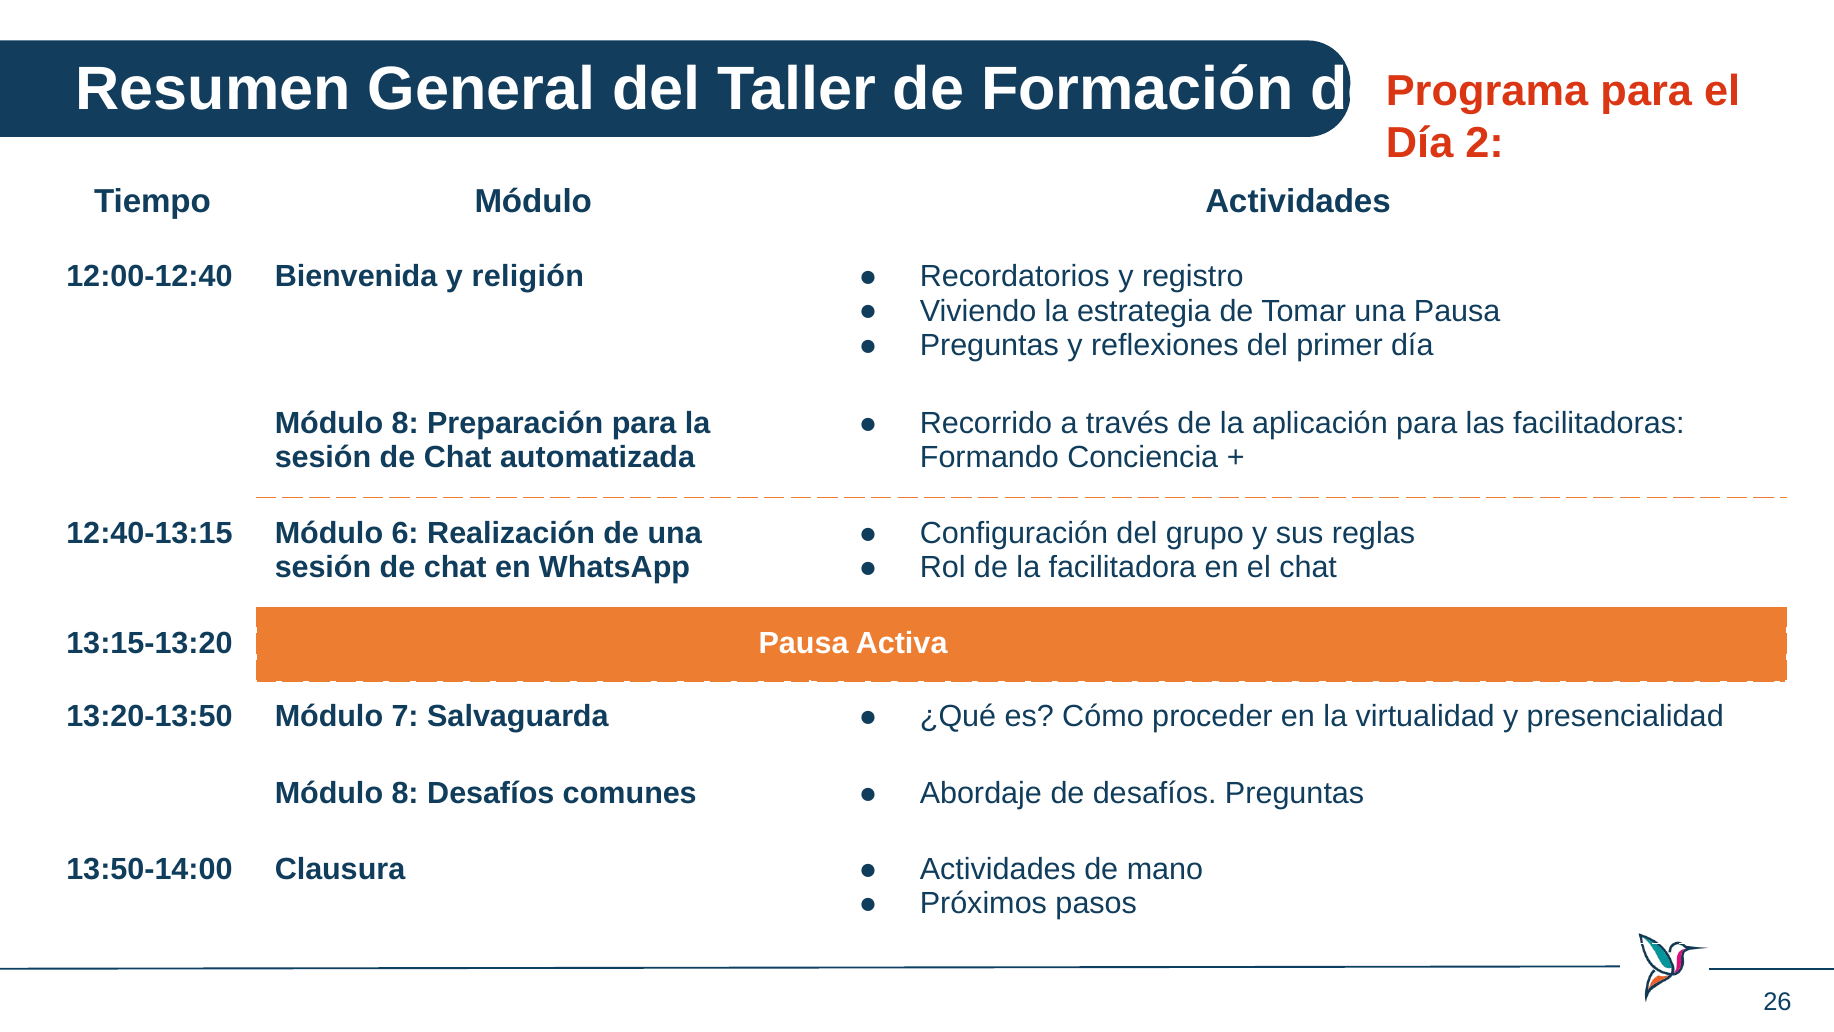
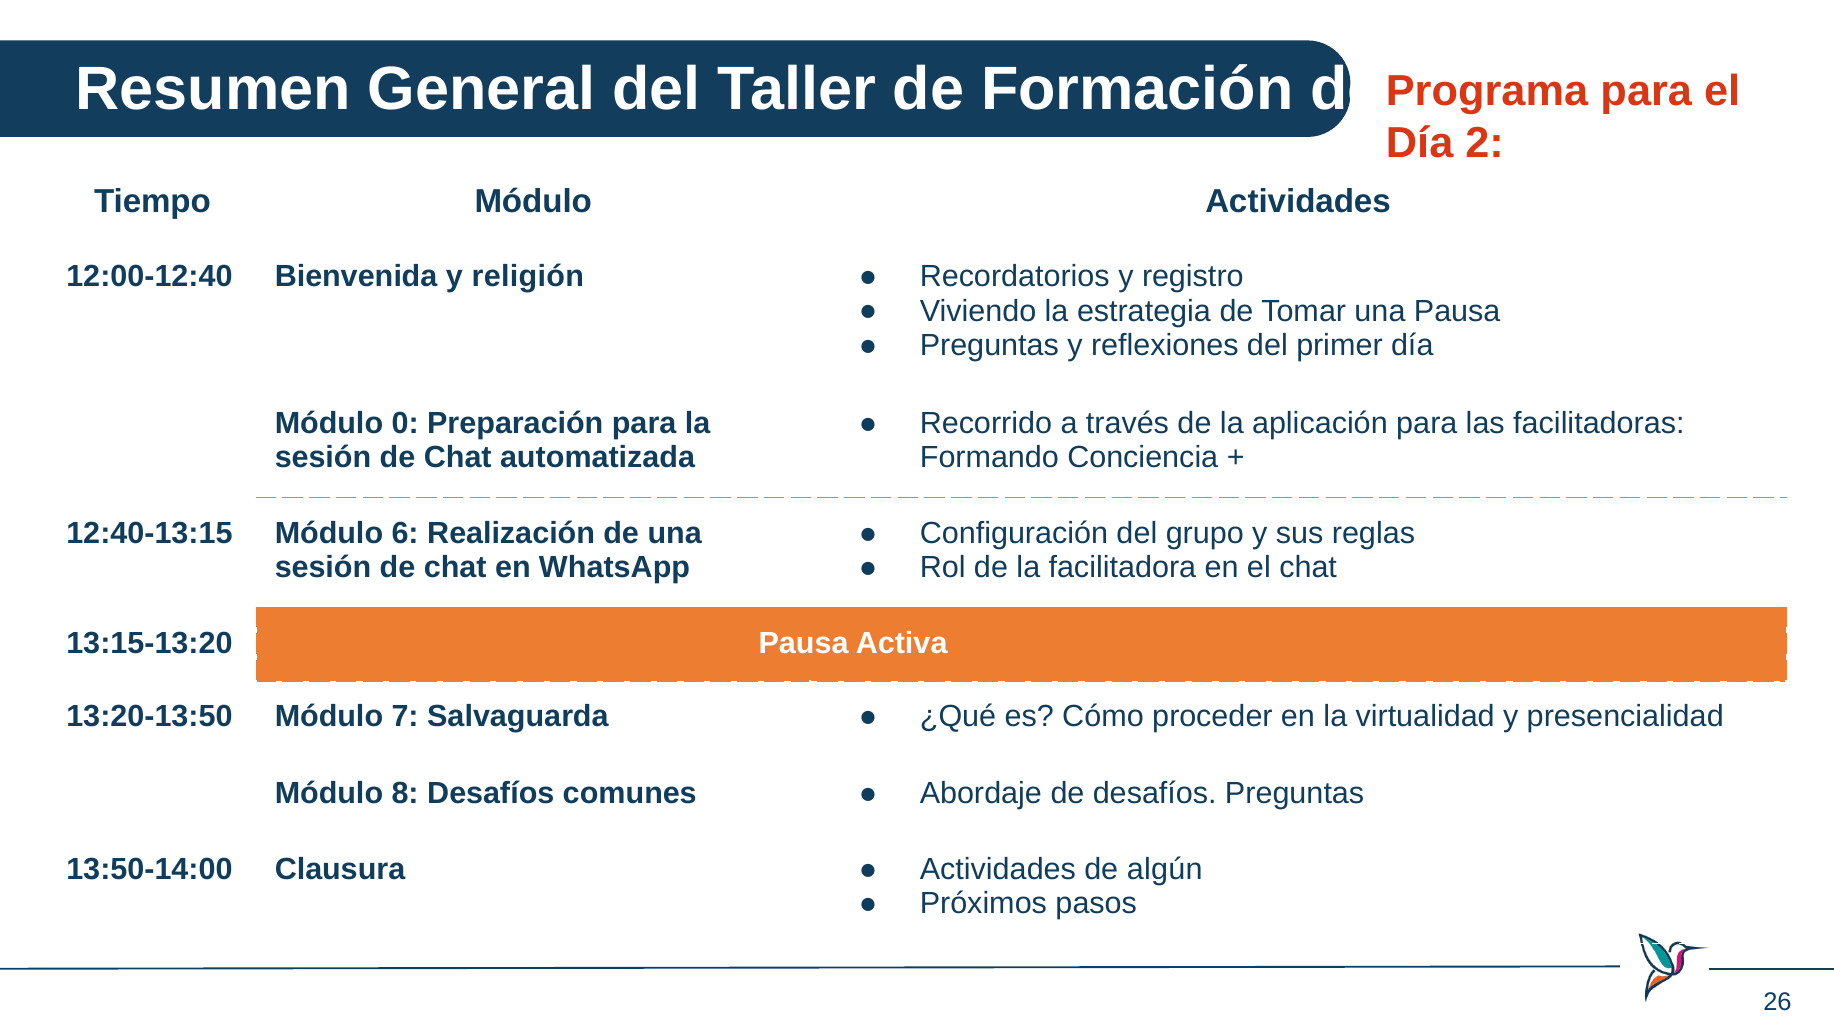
8: 8 -> 0 (405, 423)
mano: mano -> algún (1165, 869)
